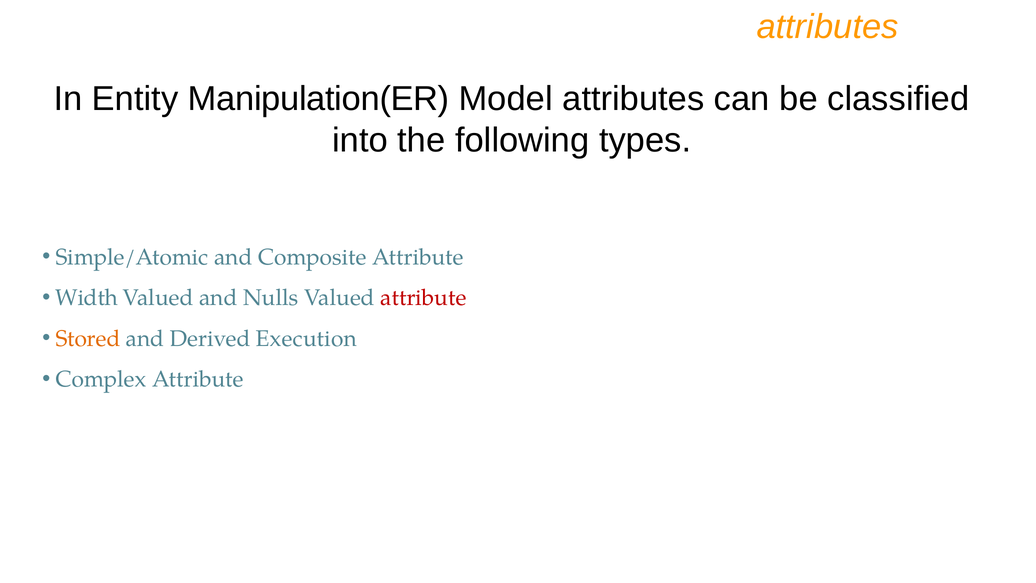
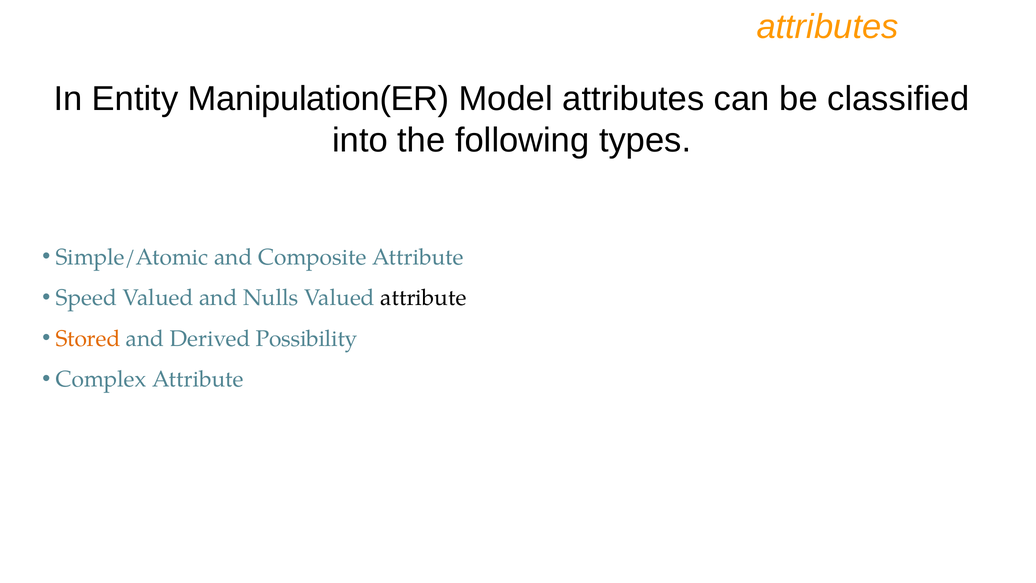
Width: Width -> Speed (86, 298)
attribute colour: red -> black (423, 298)
Execution: Execution -> Possibility (307, 338)
